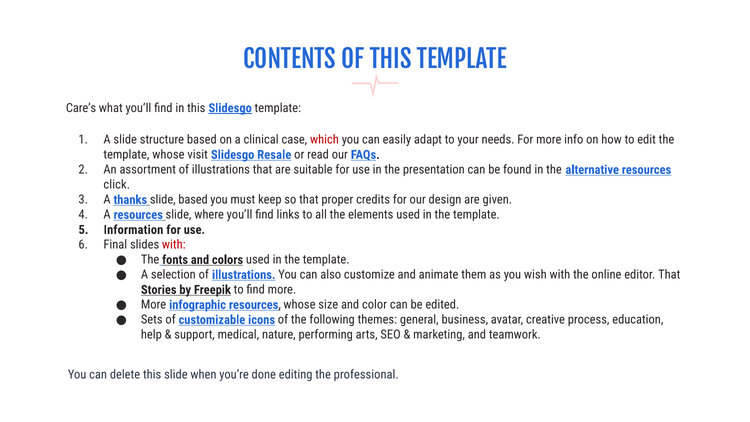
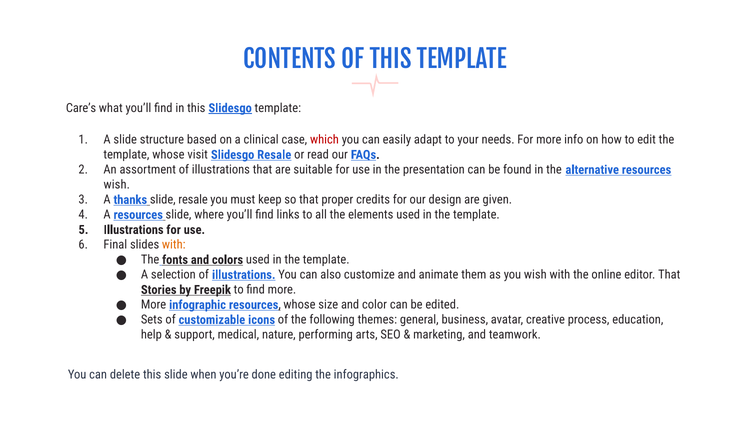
click: click -> wish (117, 185)
slide based: based -> resale (193, 200)
Information: Information -> Illustrations (134, 230)
with colour: red -> orange (174, 245)
professional: professional -> infographics (366, 374)
